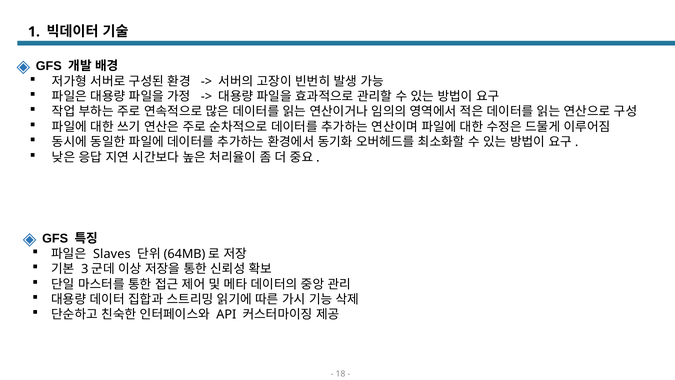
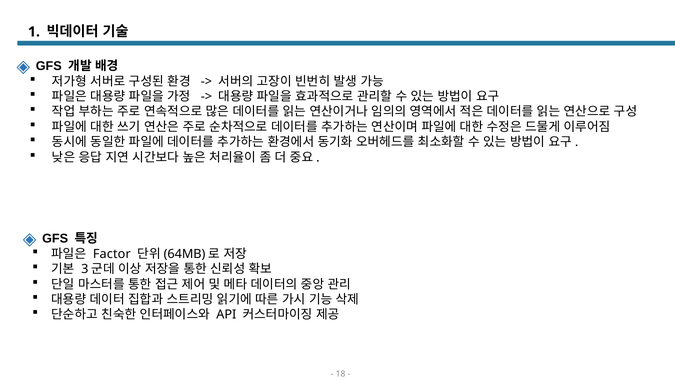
Slaves: Slaves -> Factor (112, 254)
